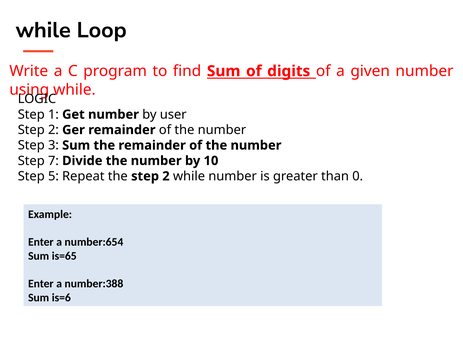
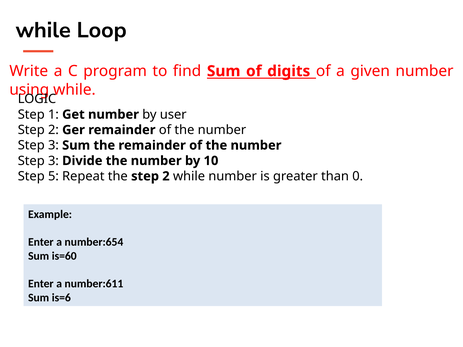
7: 7 -> 3 (53, 161)
is=65: is=65 -> is=60 (64, 256)
number:388: number:388 -> number:611 (94, 284)
